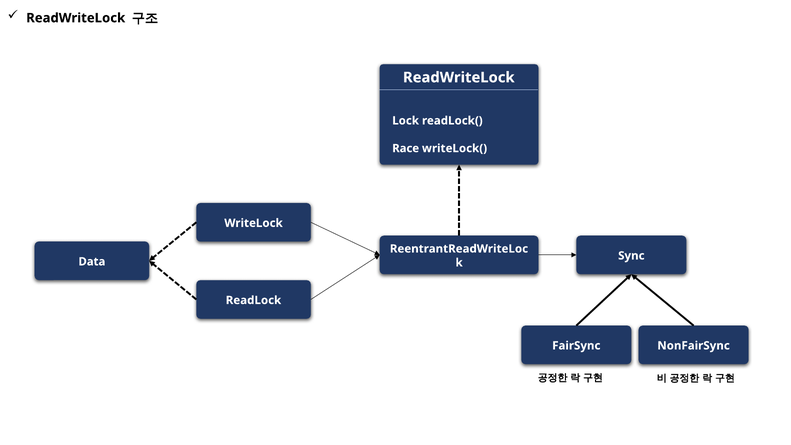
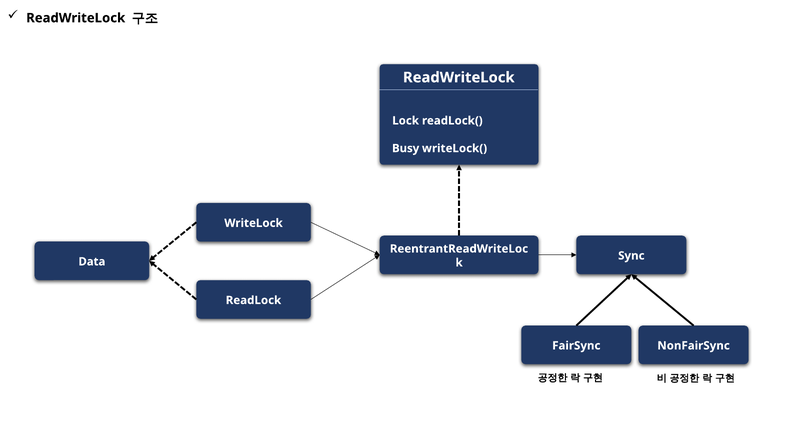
Race: Race -> Busy (406, 148)
